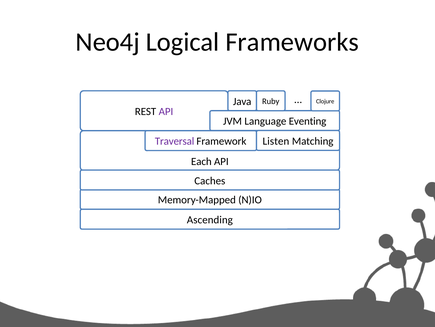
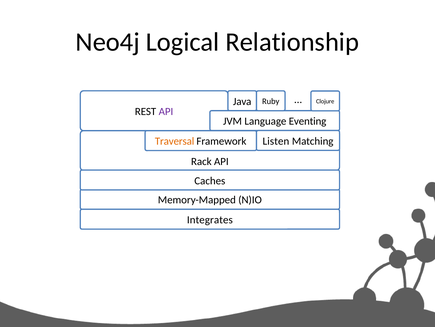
Frameworks: Frameworks -> Relationship (292, 42)
Traversal colour: purple -> orange (175, 141)
Each: Each -> Rack (201, 161)
Ascending: Ascending -> Integrates (210, 219)
